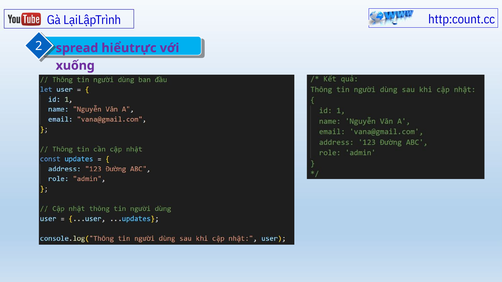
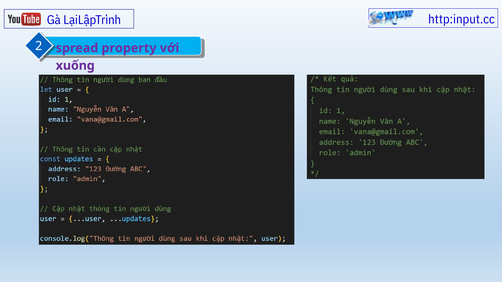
http:count.cc: http:count.cc -> http:input.cc (462, 19)
hiểutrực: hiểutrực -> property (129, 48)
